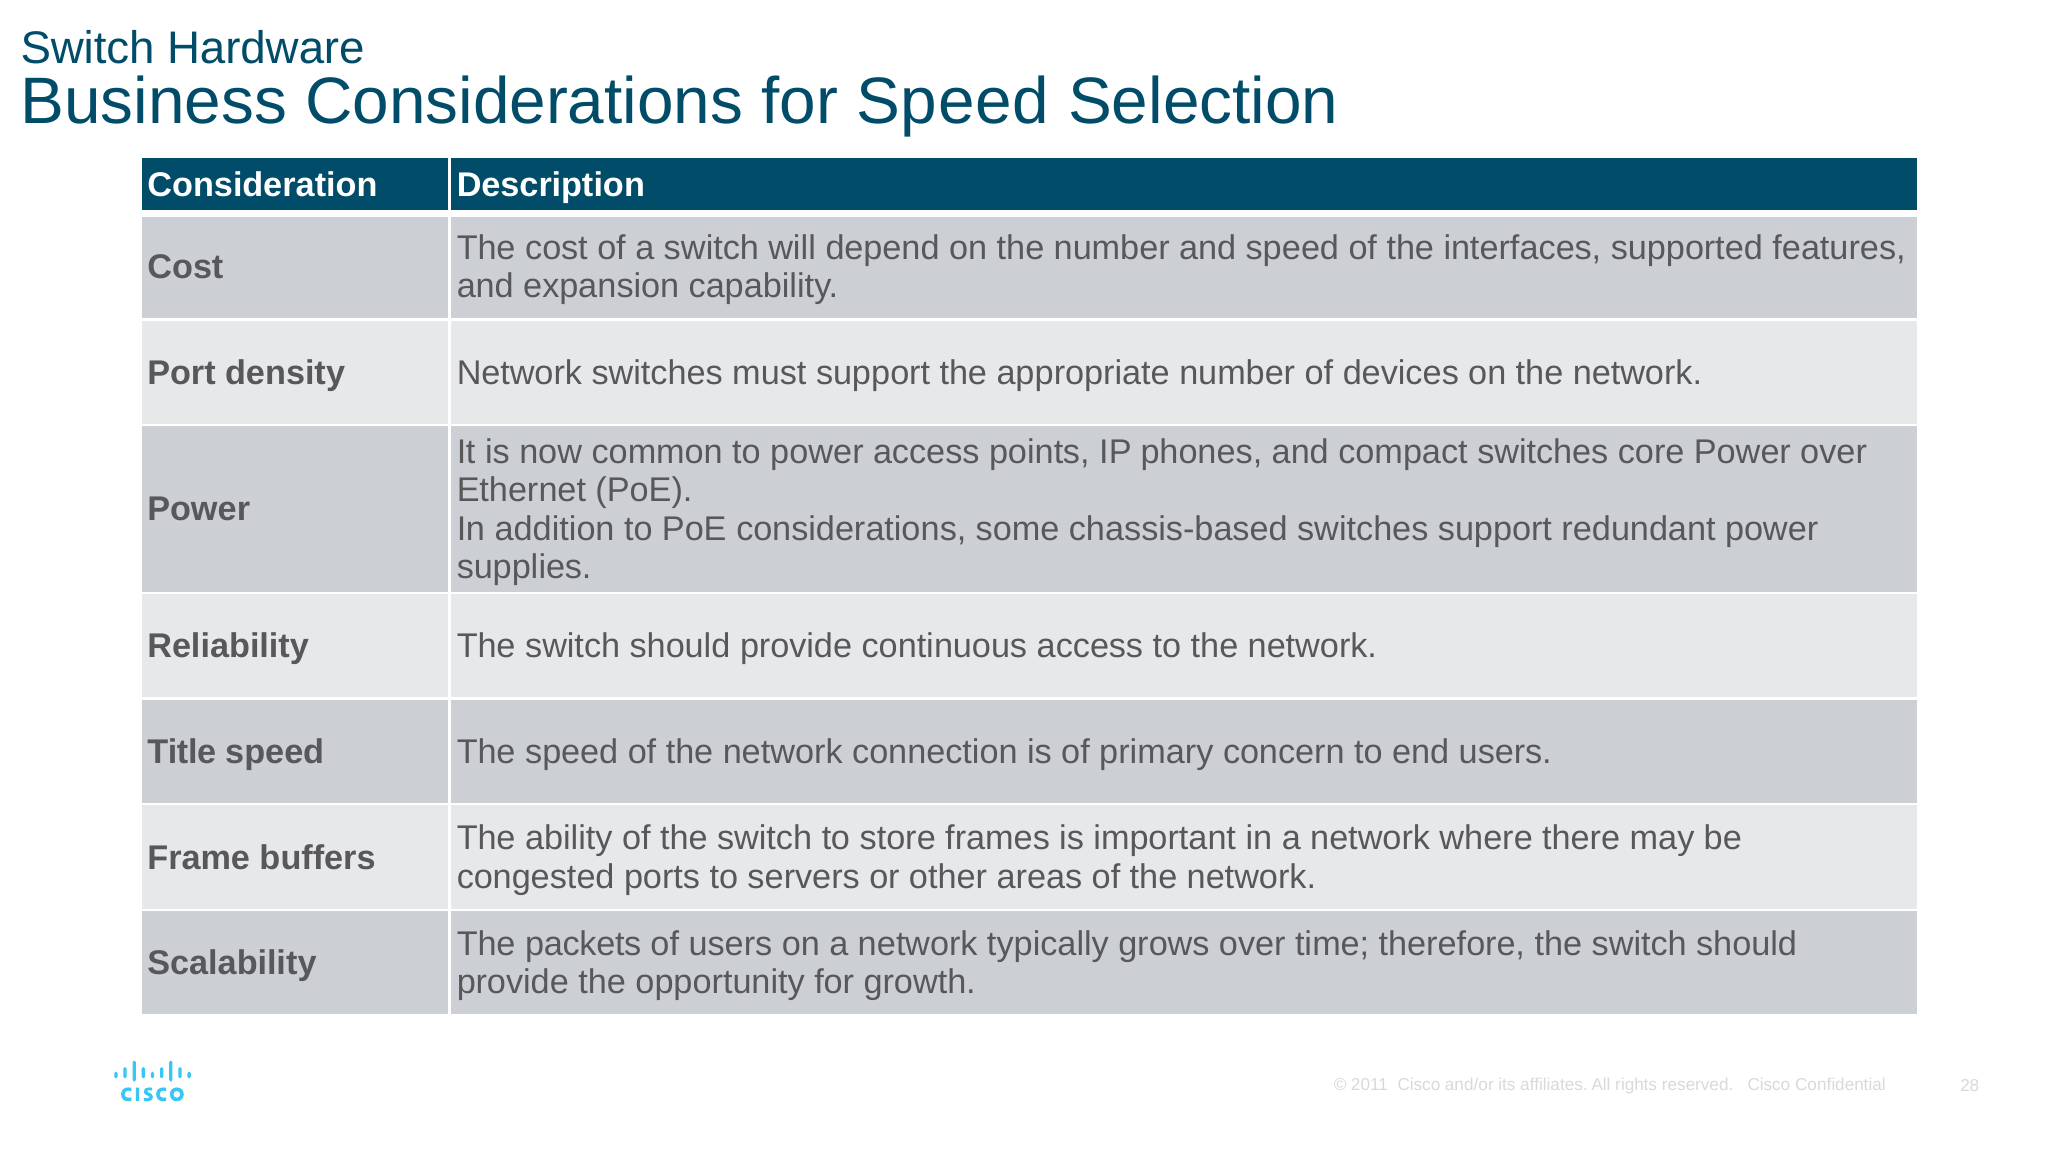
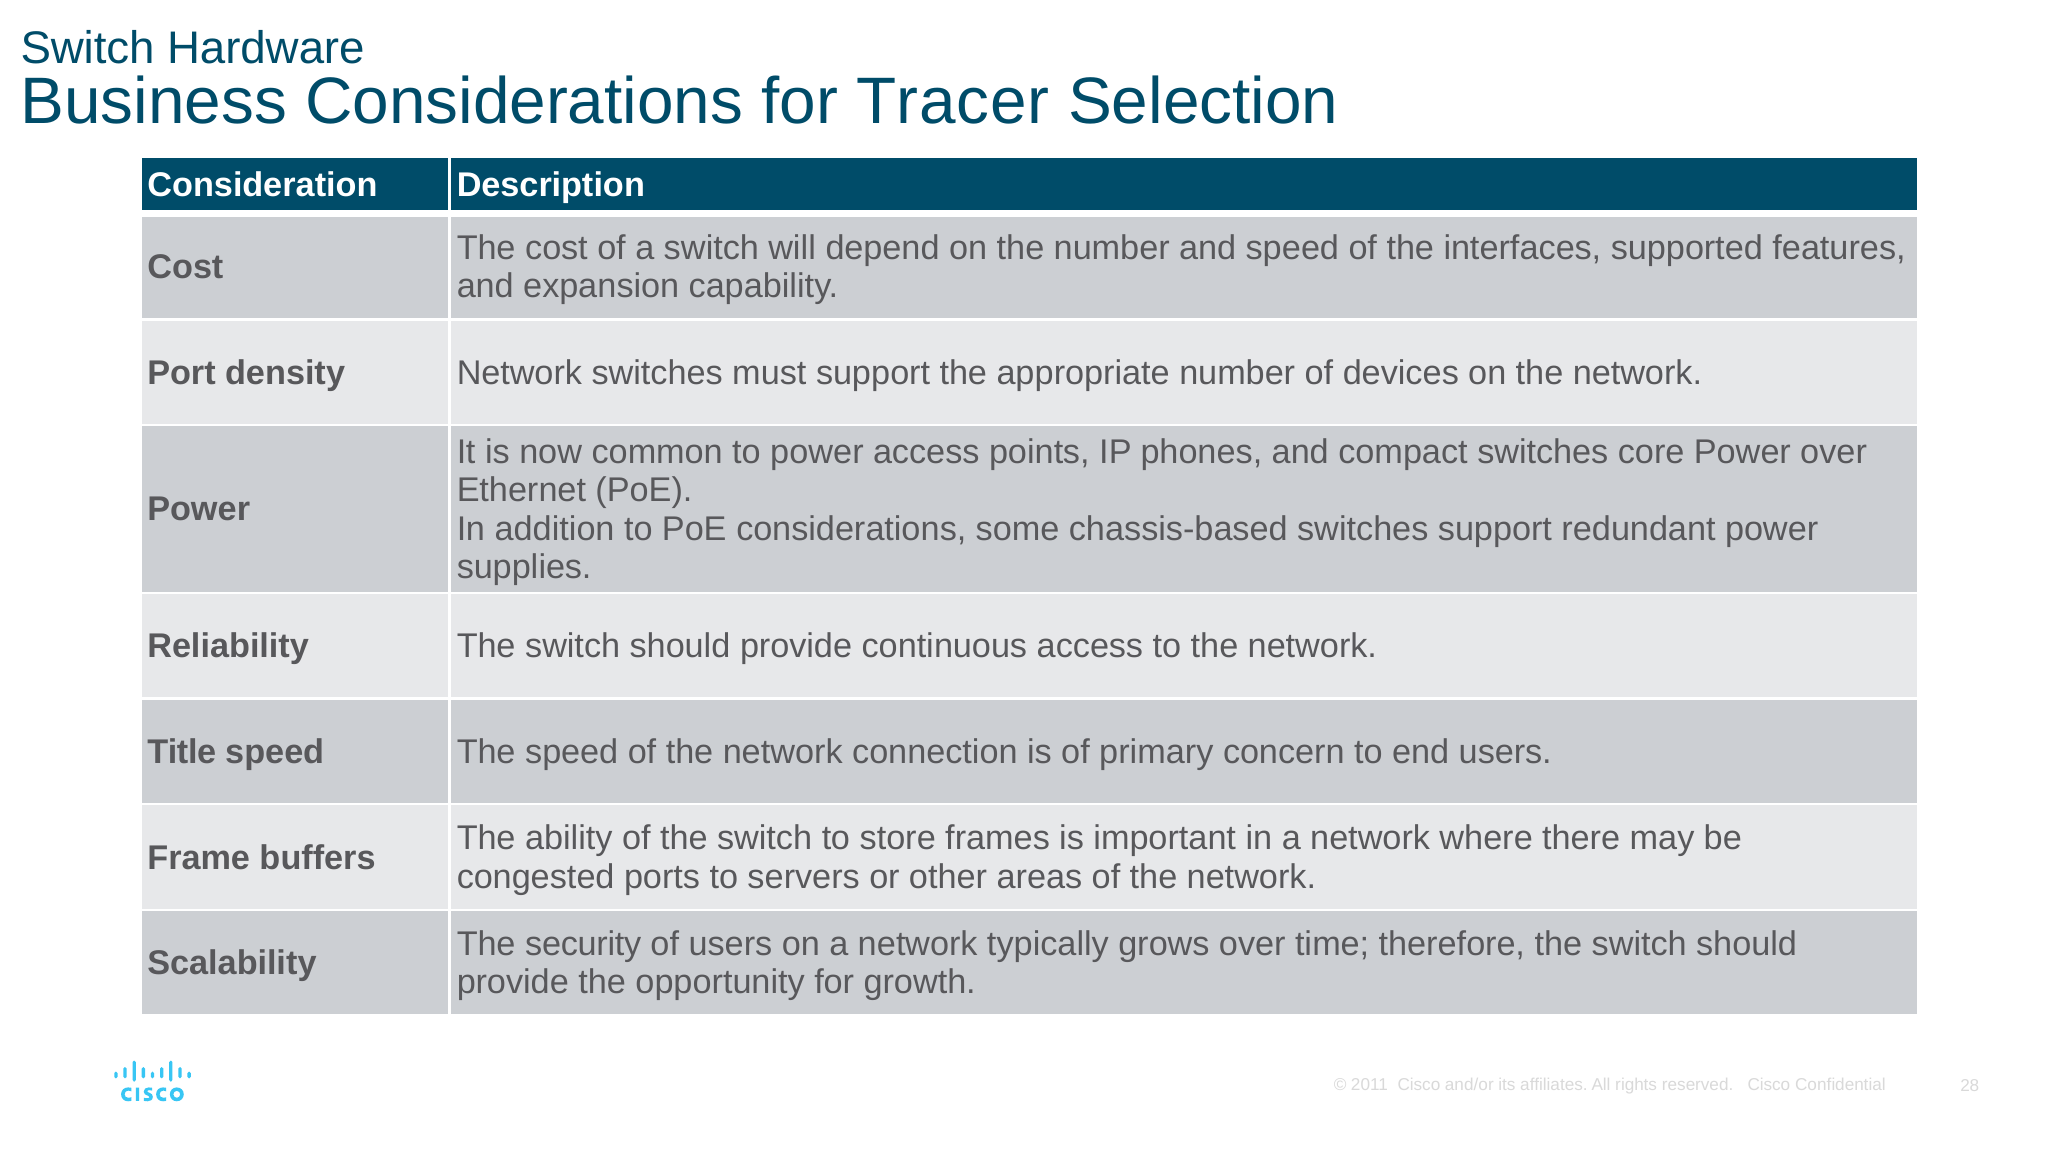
for Speed: Speed -> Tracer (953, 102)
packets: packets -> security (583, 944)
